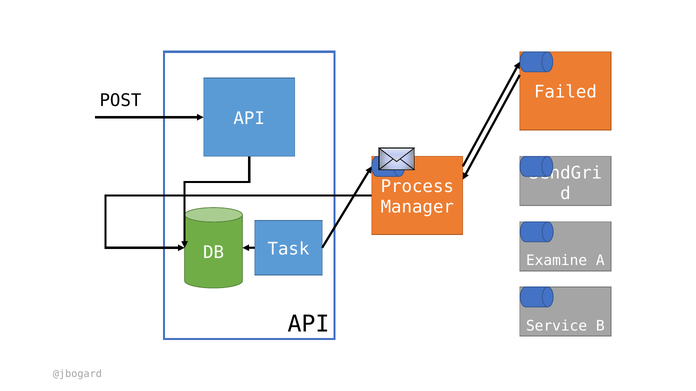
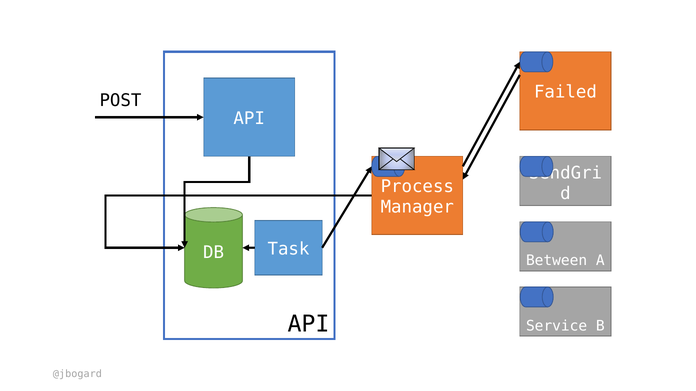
Examine: Examine -> Between (557, 261)
